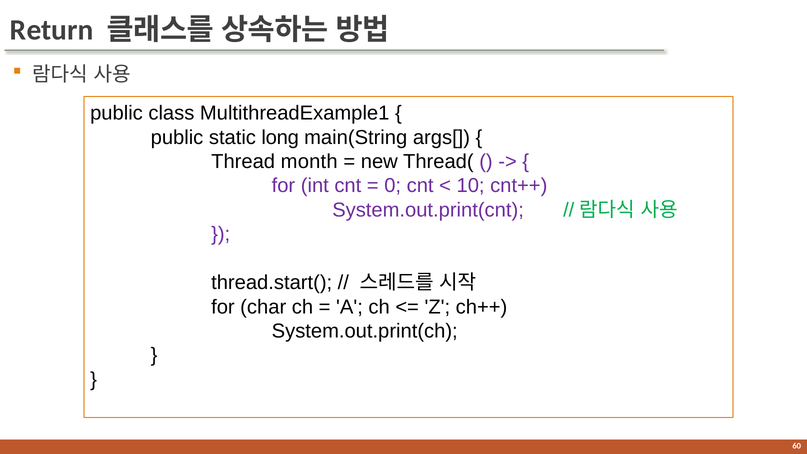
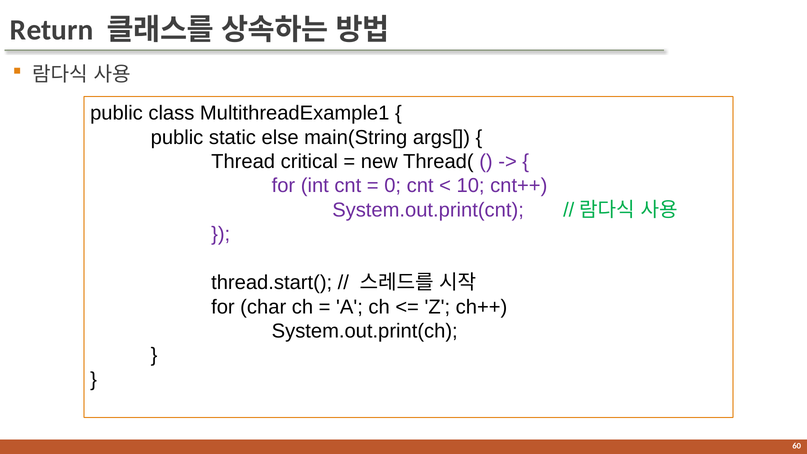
long: long -> else (280, 137)
month: month -> critical (309, 162)
